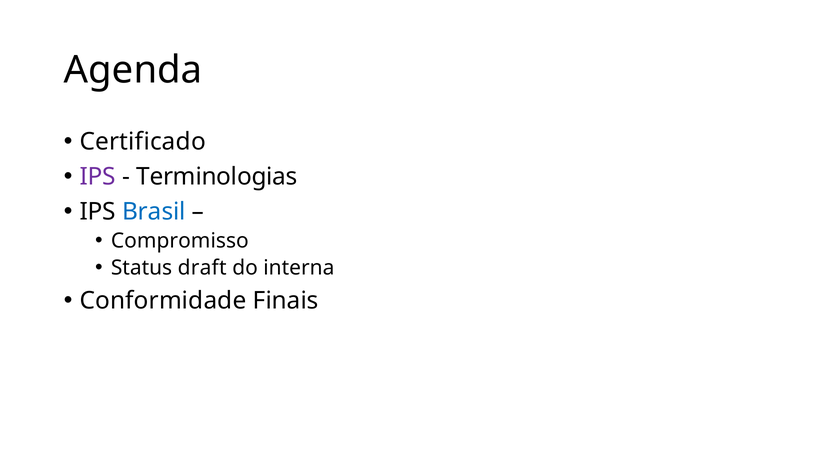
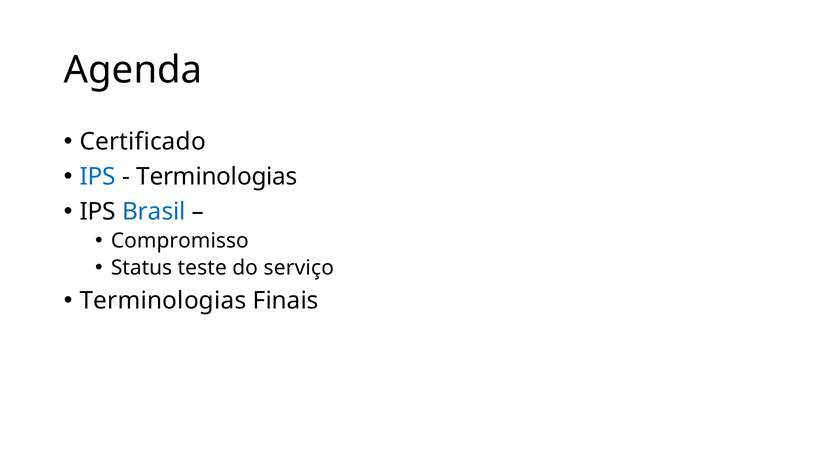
IPS colour: purple -> blue (98, 177)
draft: draft -> teste (202, 267)
interna: interna -> serviço (299, 267)
Conformidade: Conformidade -> Terminologias (163, 301)
